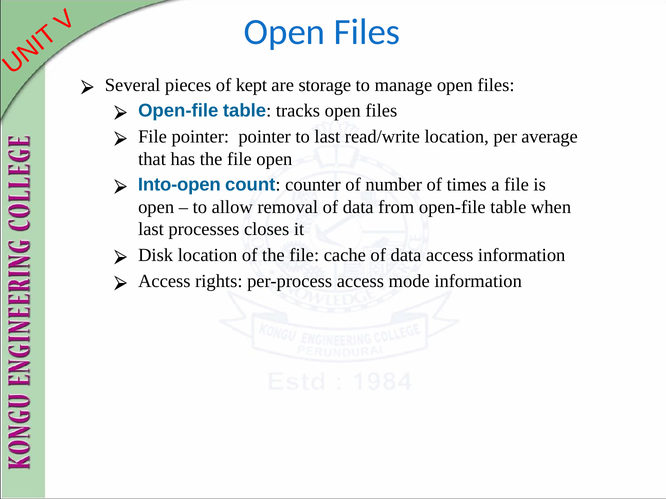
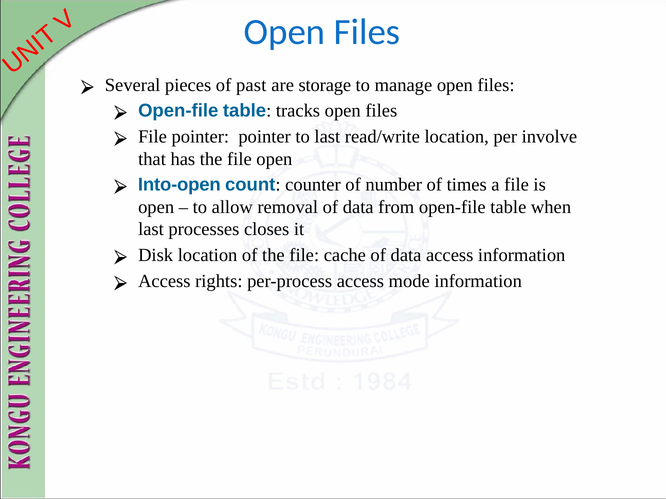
kept: kept -> past (251, 85)
average: average -> involve (549, 137)
